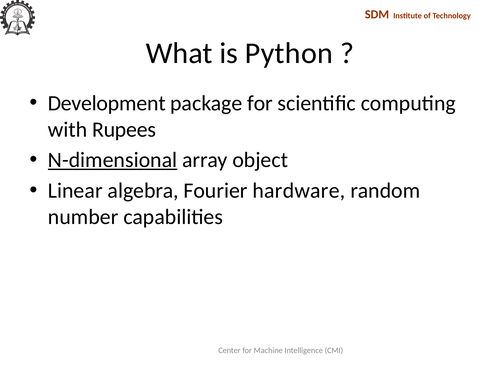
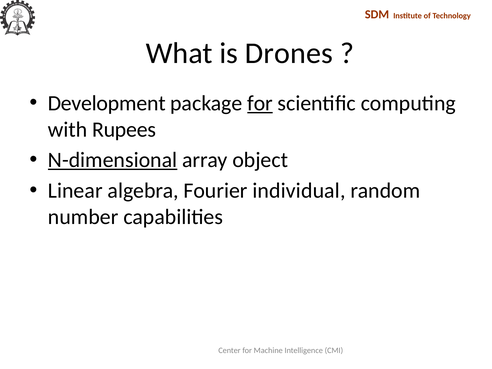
Python: Python -> Drones (289, 53)
for underline: none -> present (260, 103)
hardware: hardware -> individual (299, 191)
